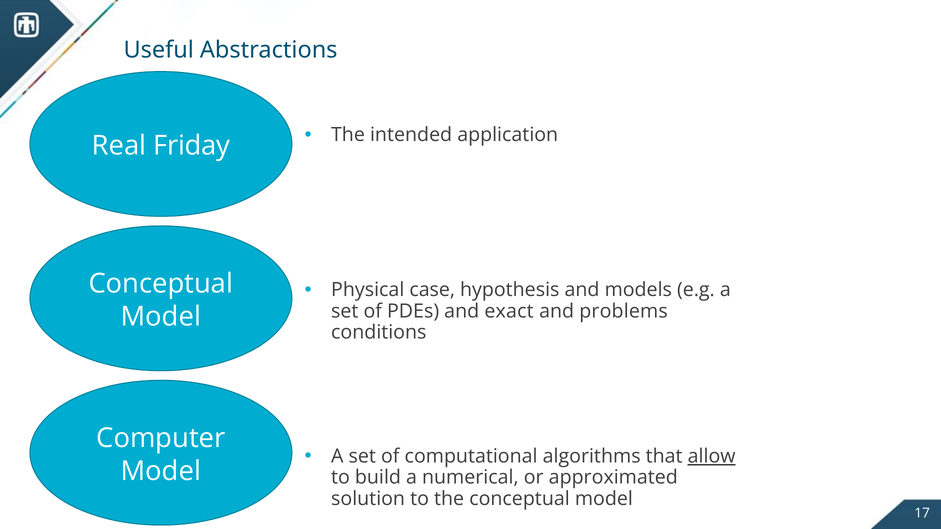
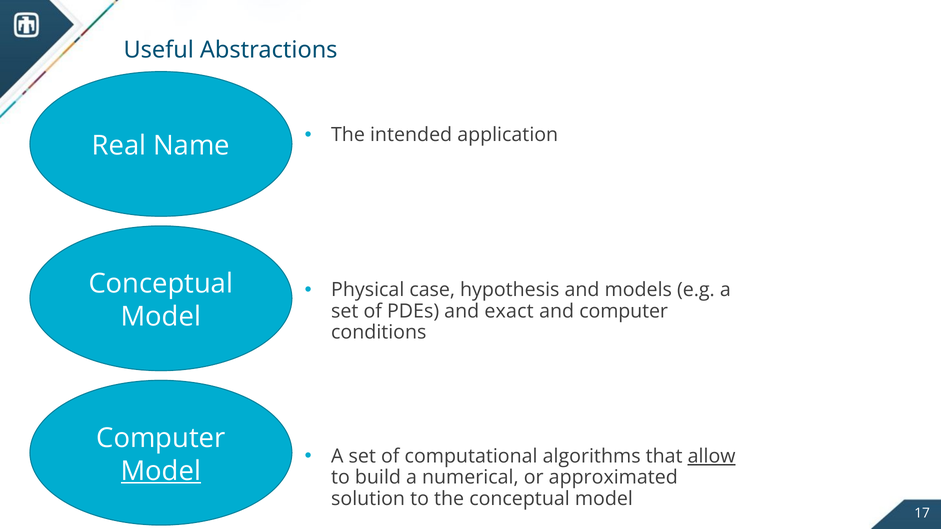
Friday: Friday -> Name (192, 146)
and problems: problems -> computer (624, 311)
Model underline: none -> present (161, 471)
